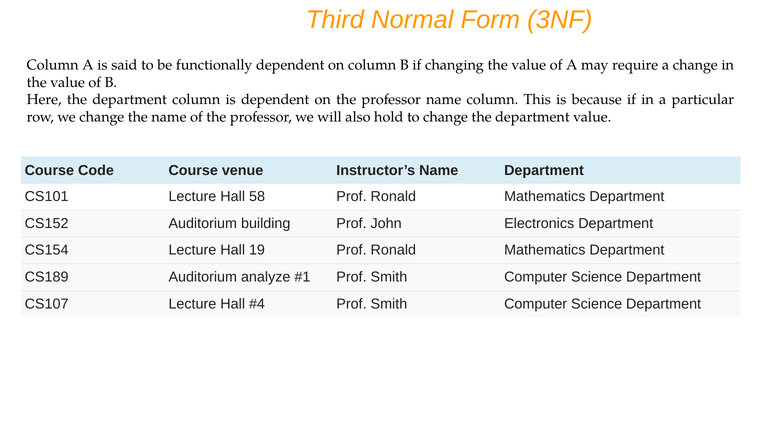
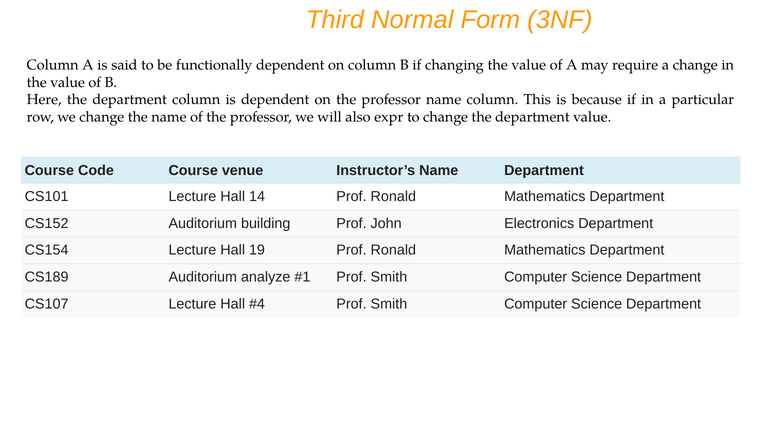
hold: hold -> expr (389, 117)
58: 58 -> 14 (257, 196)
